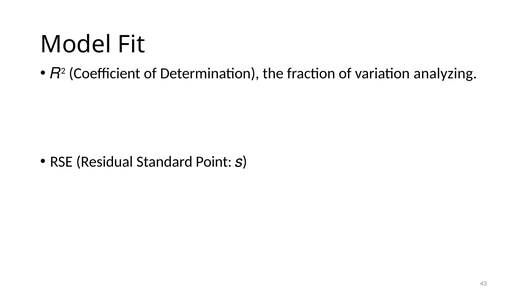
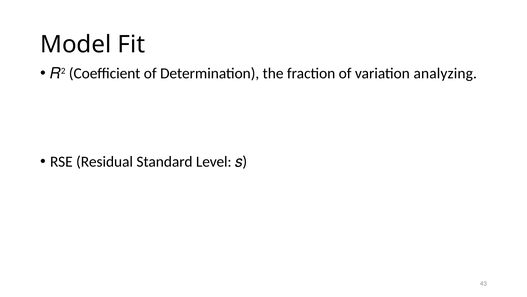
Point: Point -> Level (214, 161)
